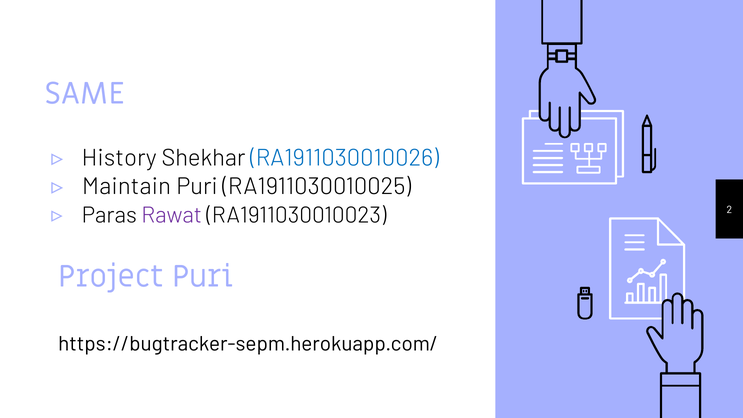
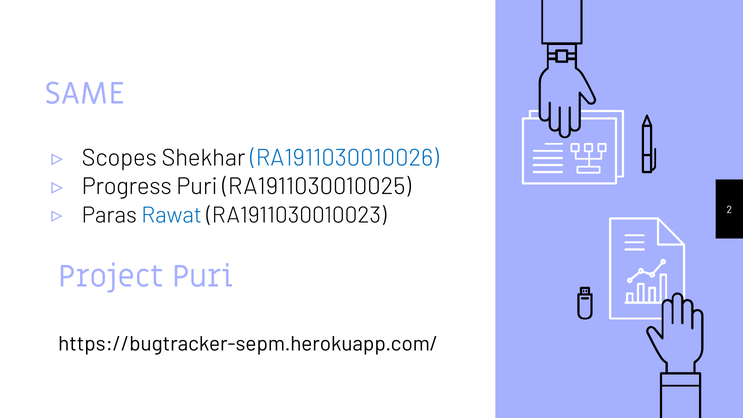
History: History -> Scopes (119, 158)
Maintain: Maintain -> Progress (127, 186)
Rawat colour: purple -> blue (172, 215)
